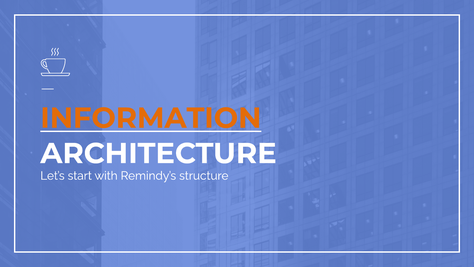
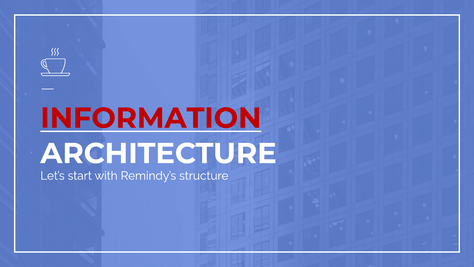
INFORMATION colour: orange -> red (151, 118)
